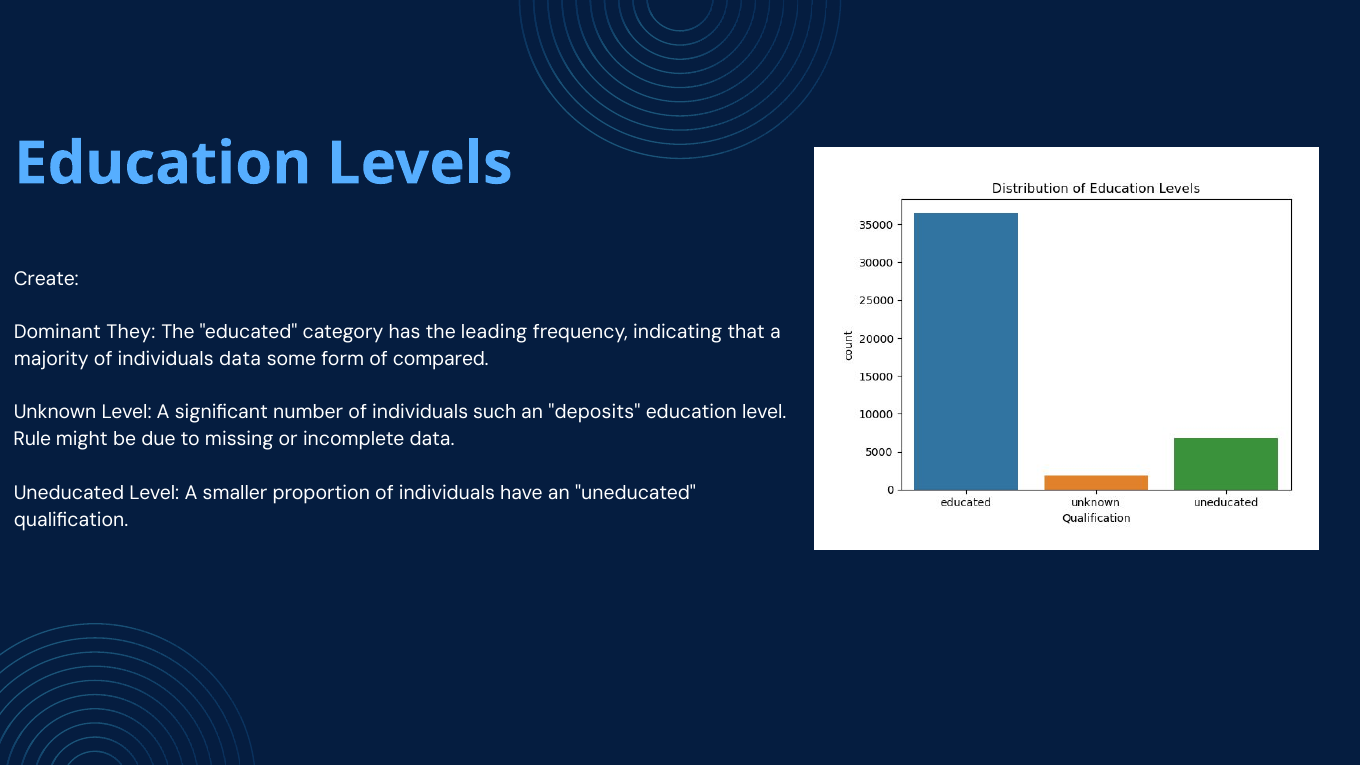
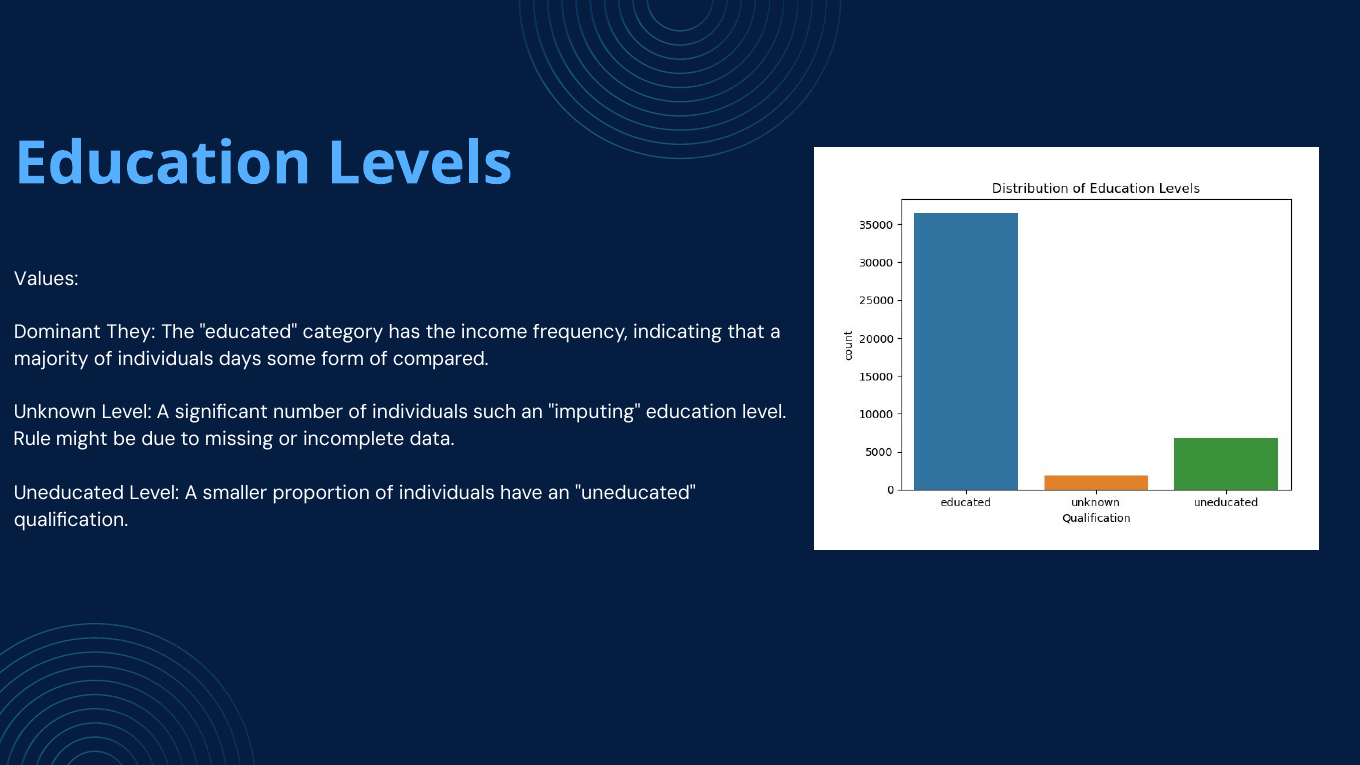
Create: Create -> Values (46, 279)
leading: leading -> income (494, 332)
individuals data: data -> days (240, 359)
deposits: deposits -> imputing (594, 413)
